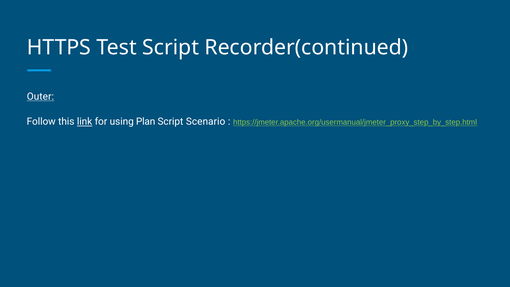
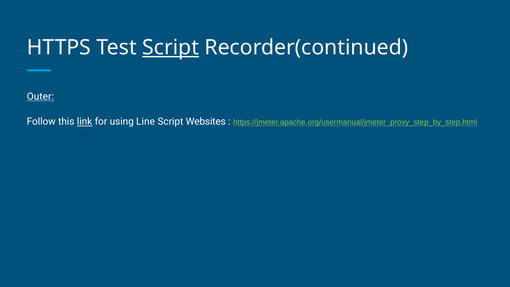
Script underline: none -> present (171, 47)
Plan: Plan -> Line (146, 122)
Scenario: Scenario -> Websites (206, 122)
